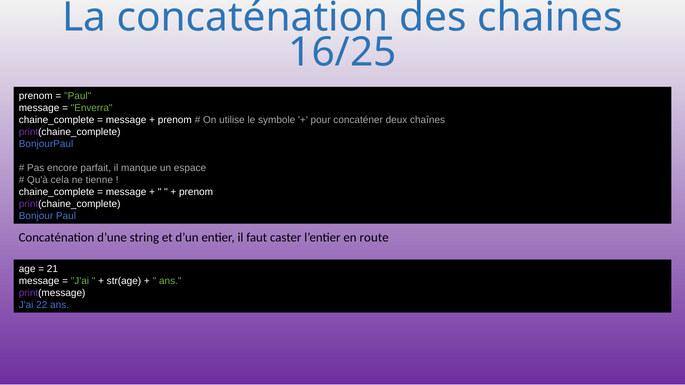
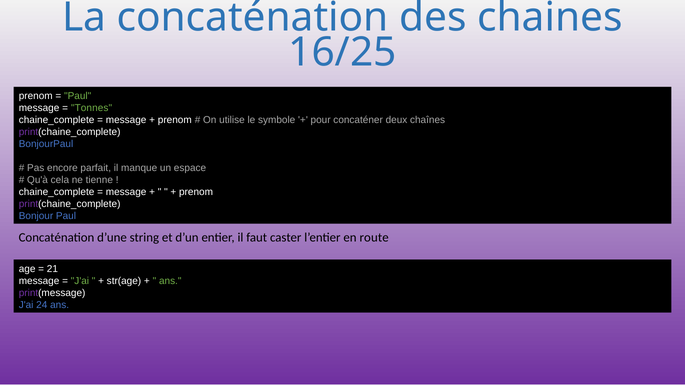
Enverra: Enverra -> Tonnes (92, 108)
22: 22 -> 24 (42, 305)
